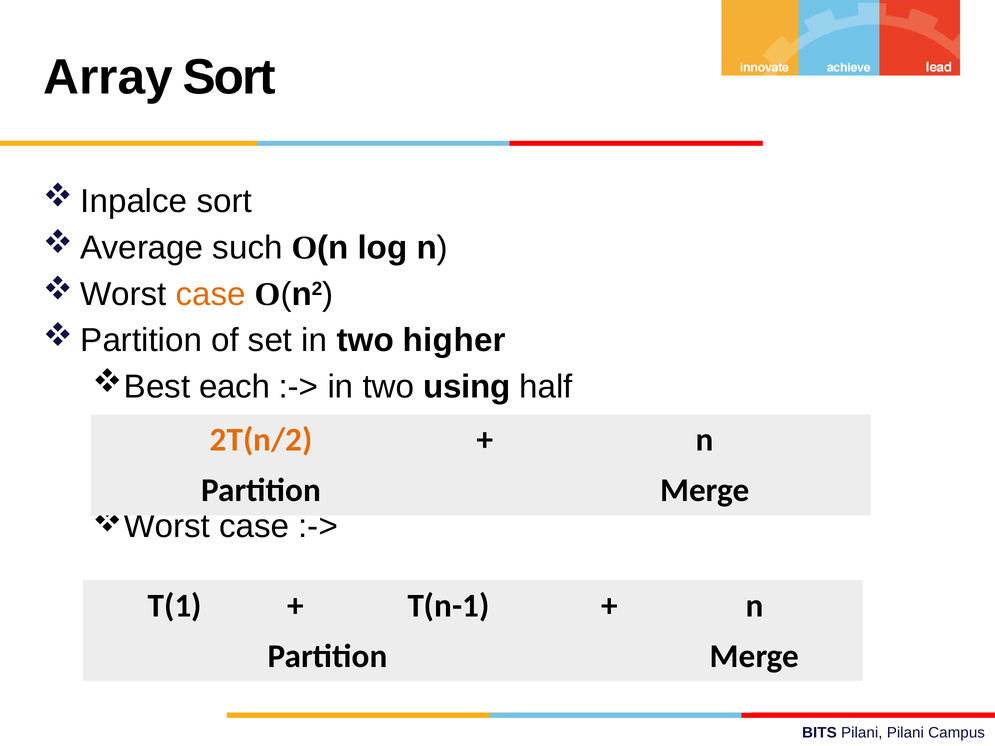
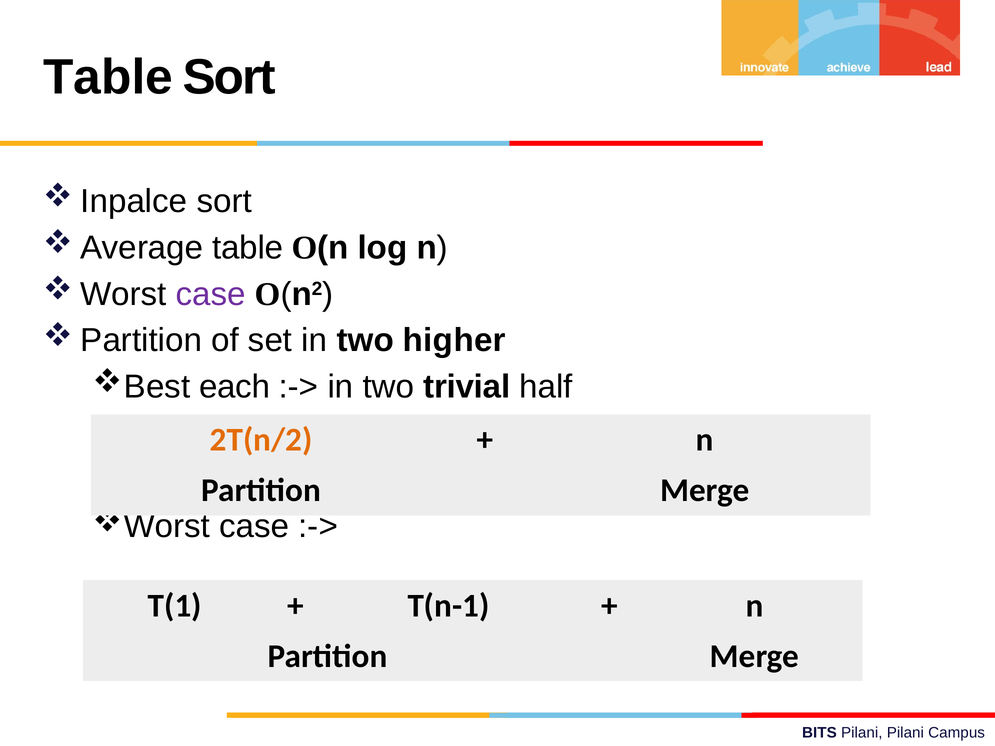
Array: Array -> Table (108, 77)
such: such -> table (248, 248)
case colour: orange -> purple (211, 294)
using: using -> trivial (467, 387)
